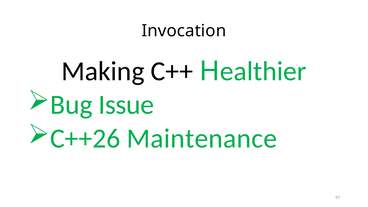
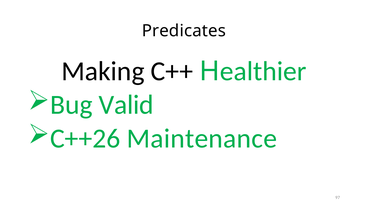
Invocation: Invocation -> Predicates (184, 31)
Issue: Issue -> Valid (126, 105)
